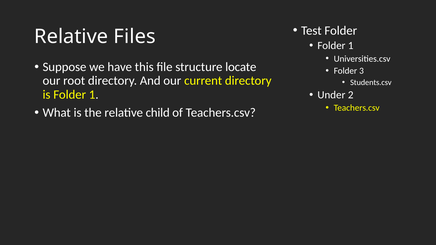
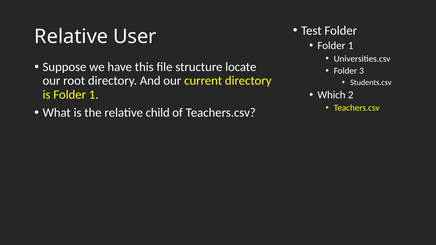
Files: Files -> User (135, 37)
Under: Under -> Which (331, 95)
